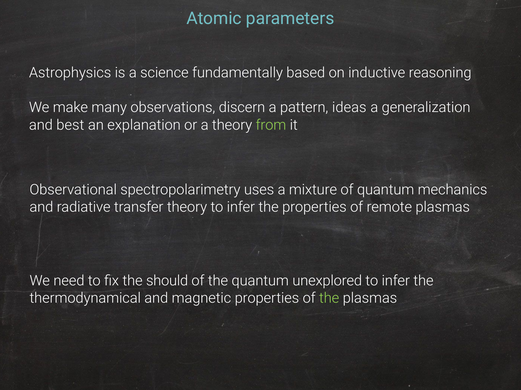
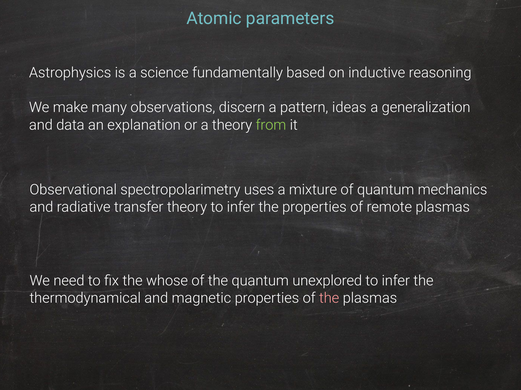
best: best -> data (70, 125)
should: should -> whose (167, 281)
the colour: light green -> pink (329, 299)
